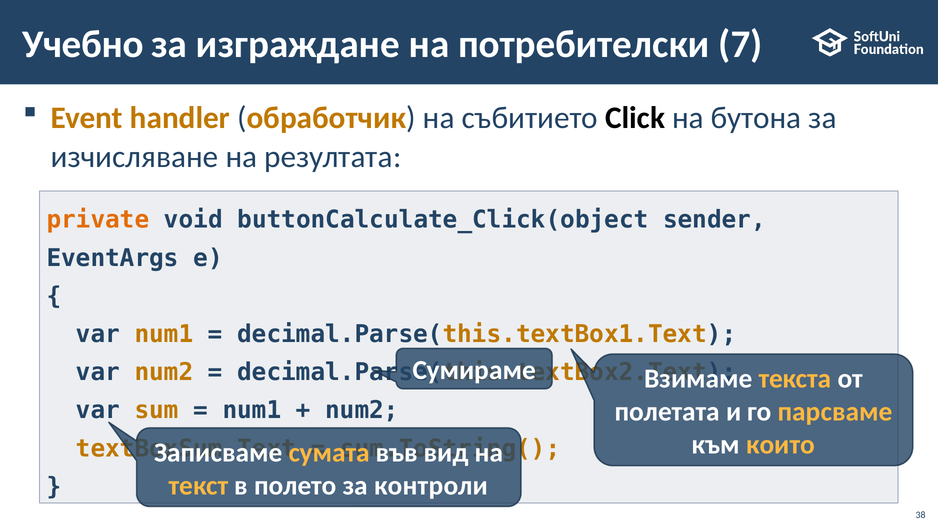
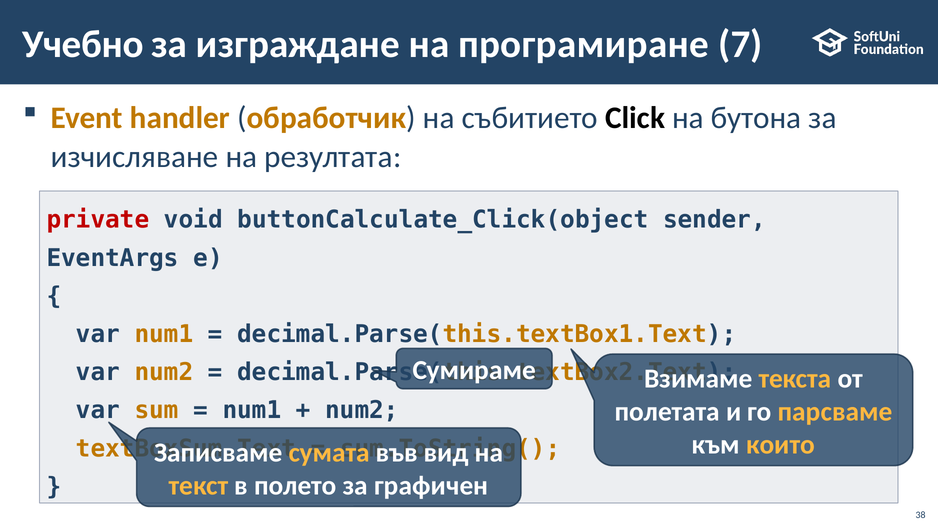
потребителски: потребителски -> програмиране (584, 44)
private colour: orange -> red (98, 220)
контроли: контроли -> графичен (431, 485)
